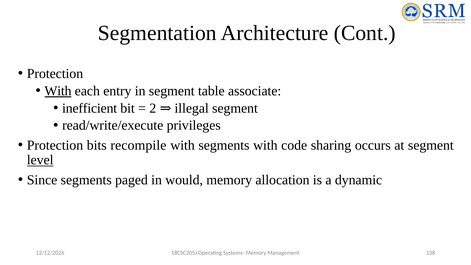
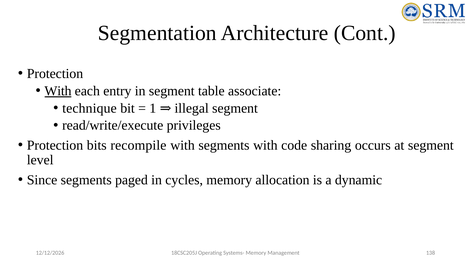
inefficient: inefficient -> technique (89, 108)
2: 2 -> 1 (153, 108)
level underline: present -> none (40, 160)
would: would -> cycles (184, 180)
